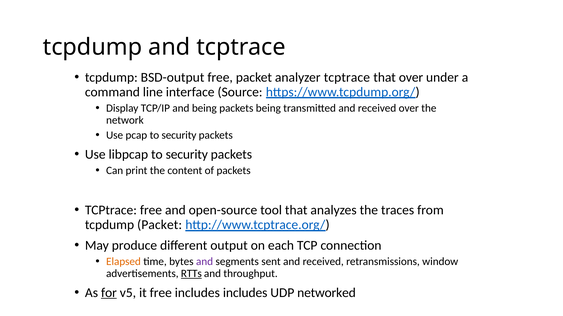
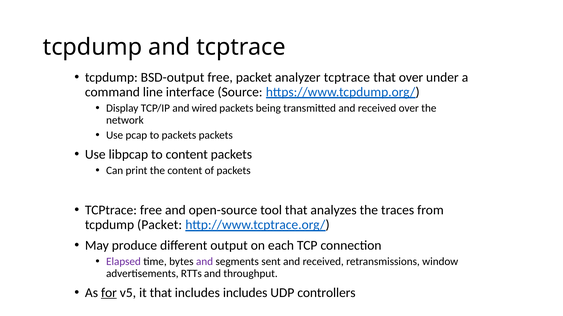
and being: being -> wired (204, 109)
pcap to security: security -> packets (179, 136)
libpcap to security: security -> content (187, 155)
Elapsed colour: orange -> purple (123, 262)
RTTs underline: present -> none (191, 274)
it free: free -> that (161, 293)
networked: networked -> controllers (326, 293)
